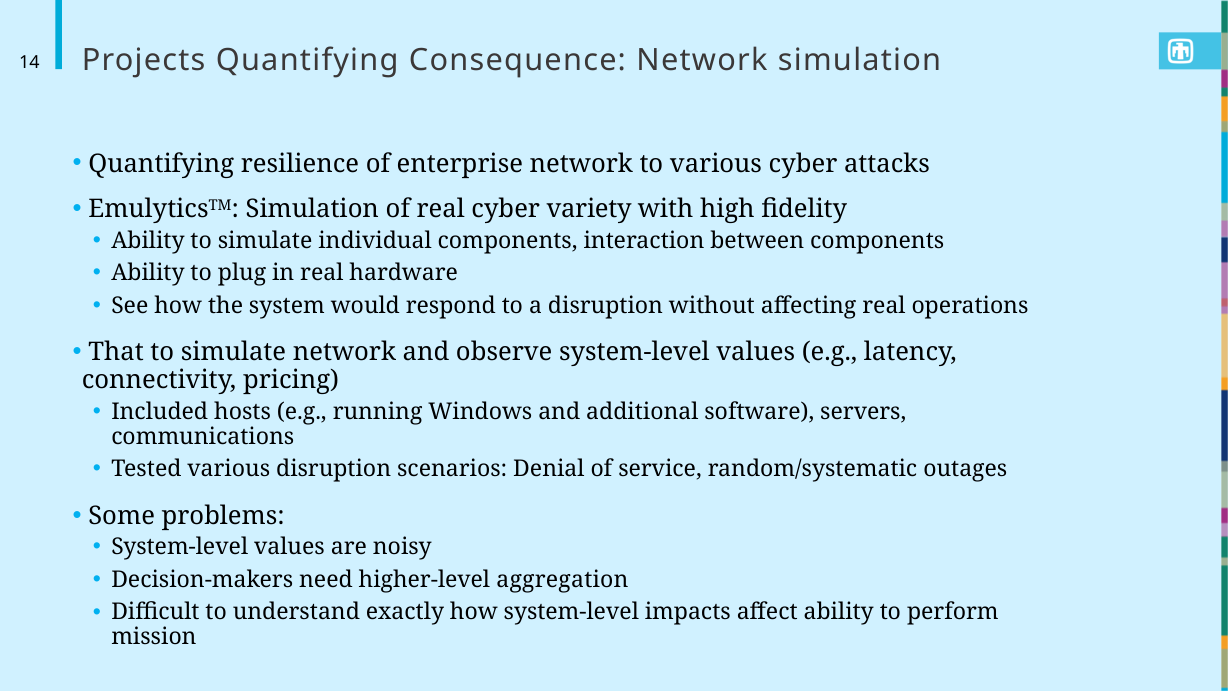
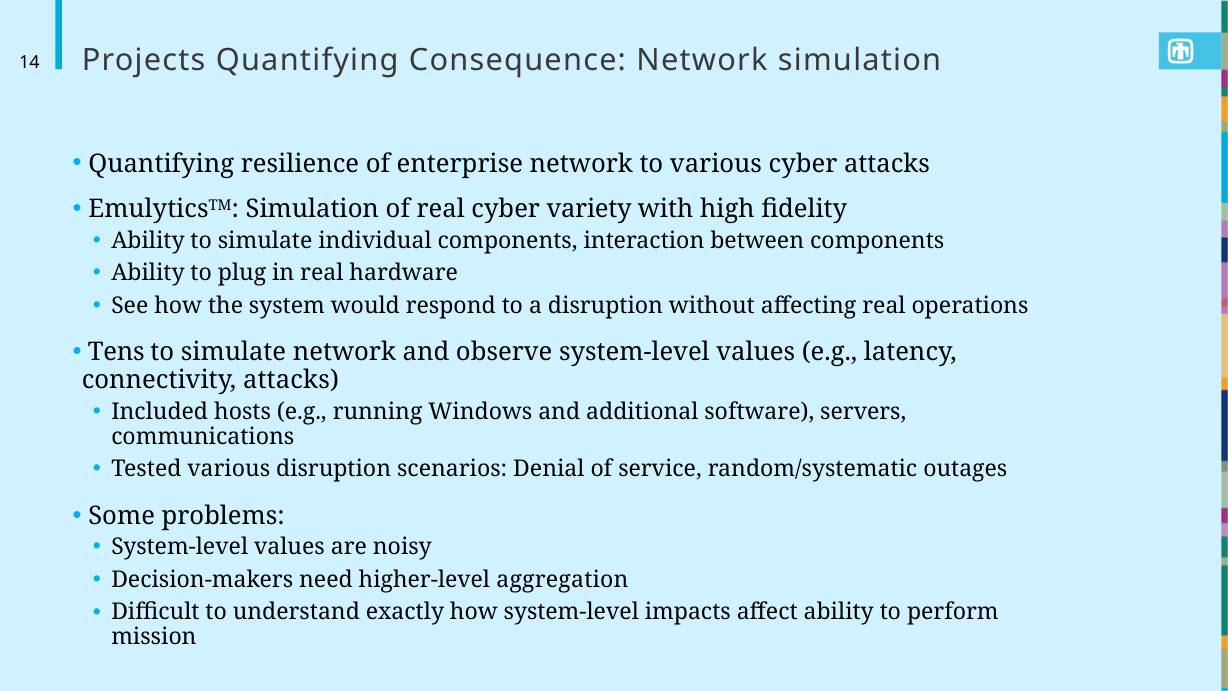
That: That -> Tens (116, 352)
connectivity pricing: pricing -> attacks (291, 380)
